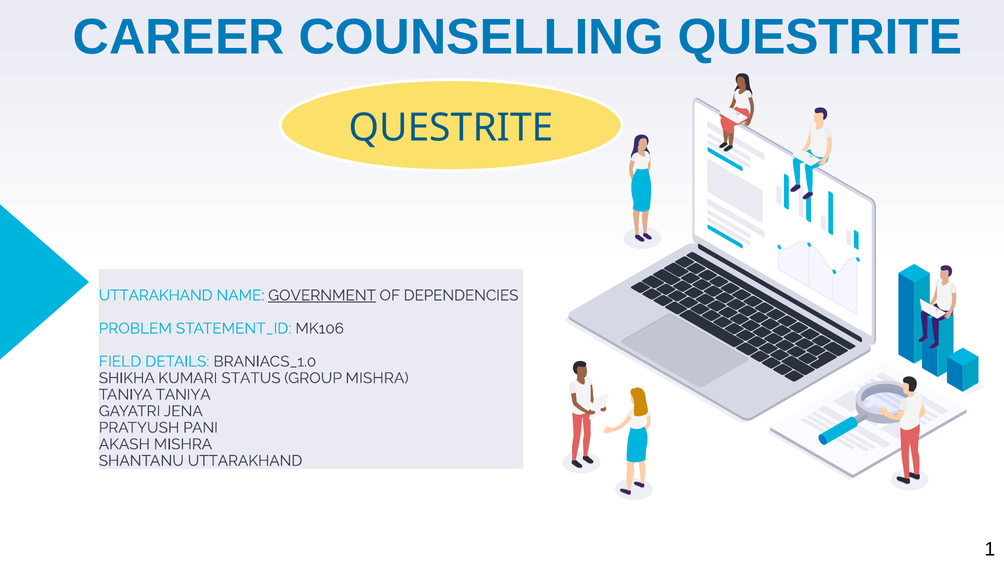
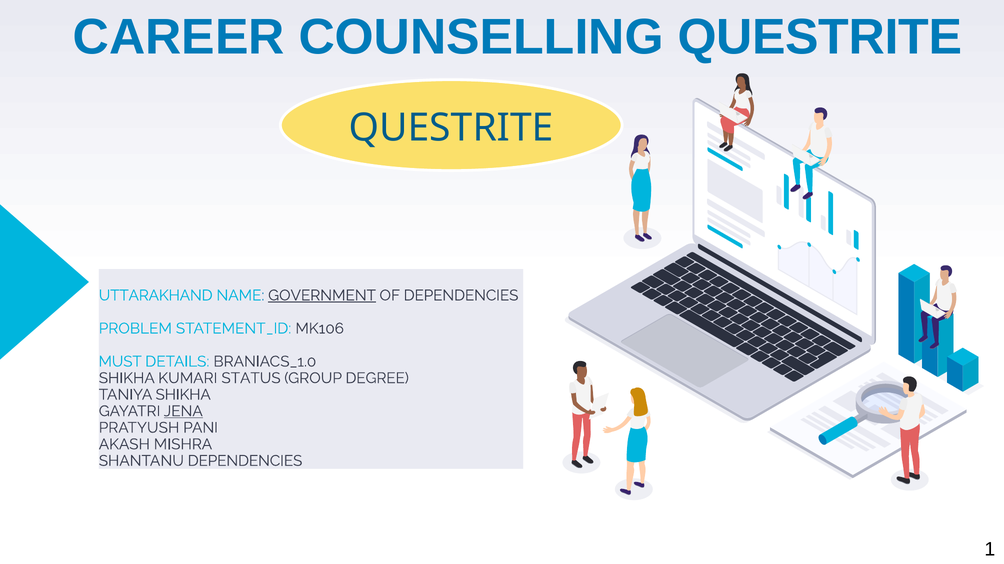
FIELD: FIELD -> MUST (120, 362)
GROUP MISHRA: MISHRA -> DEGREE (377, 379)
TANIYA TANIYA: TANIYA -> SHIKHA (183, 395)
JENA underline: none -> present (183, 412)
SHANTANU UTTARAKHAND: UTTARAKHAND -> DEPENDENCIES (245, 461)
